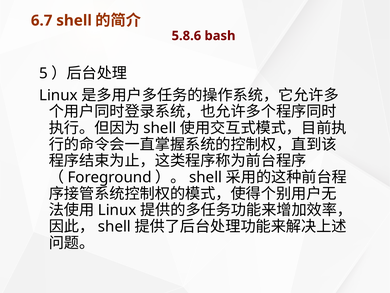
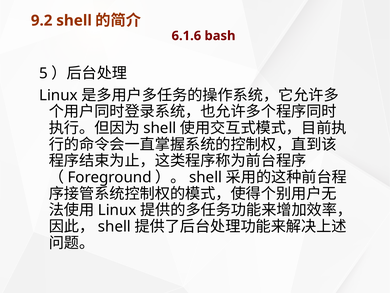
6.7: 6.7 -> 9.2 (42, 21)
5.8.6: 5.8.6 -> 6.1.6 (186, 36)
